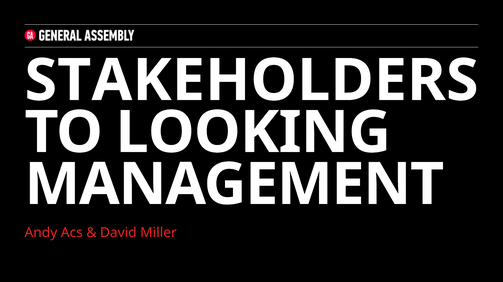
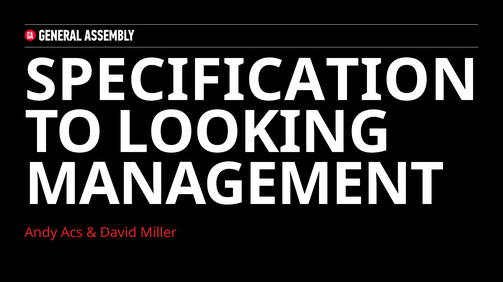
STAKEHOLDERS: STAKEHOLDERS -> SPECIFICATION (251, 81)
